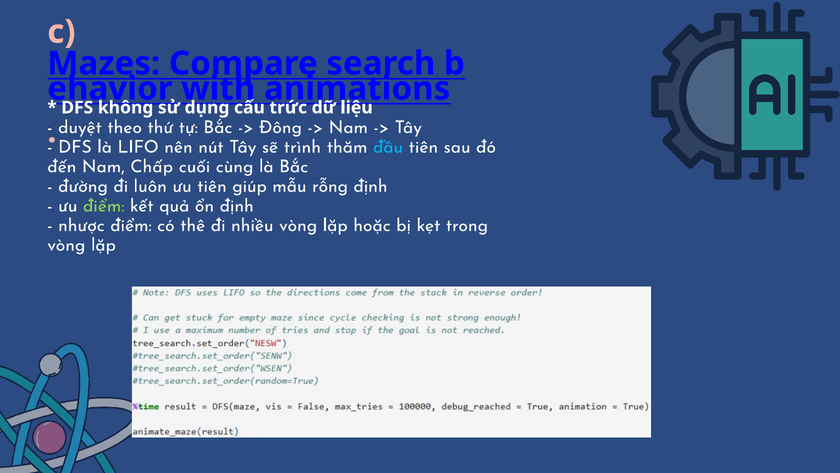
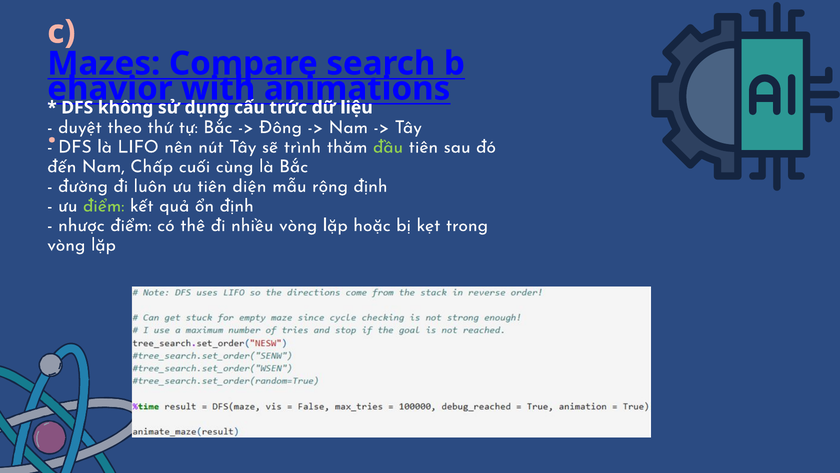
đầu colour: light blue -> light green (388, 147)
giúp: giúp -> diện (249, 186)
rỗng: rỗng -> rộng (330, 186)
